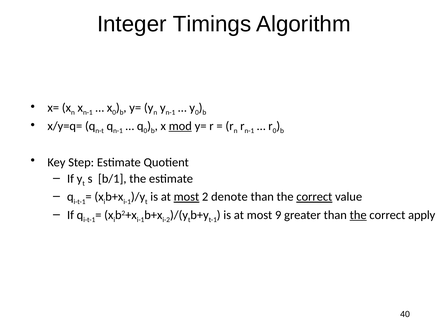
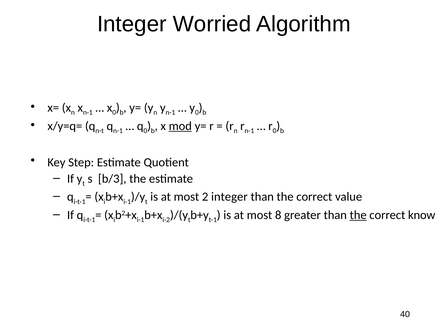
Timings: Timings -> Worried (212, 24)
b/1: b/1 -> b/3 (112, 179)
most underline: present -> none (186, 197)
2 denote: denote -> integer (229, 197)
correct underline: present -> none (314, 197)
9: 9 -> 8 (278, 215)
apply: apply -> know (422, 215)
